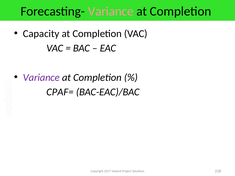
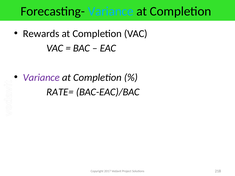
Variance colour: pink -> light blue (111, 11)
Capacity: Capacity -> Rewards (41, 34)
CPAF=: CPAF= -> RATE= (60, 92)
